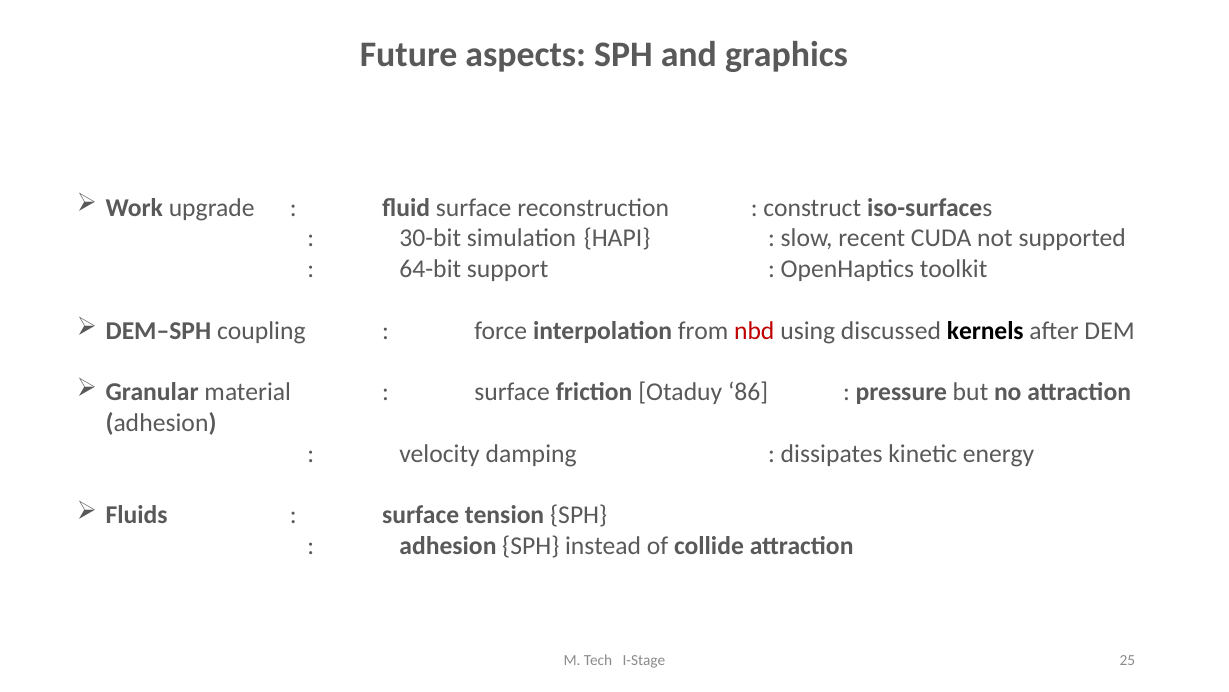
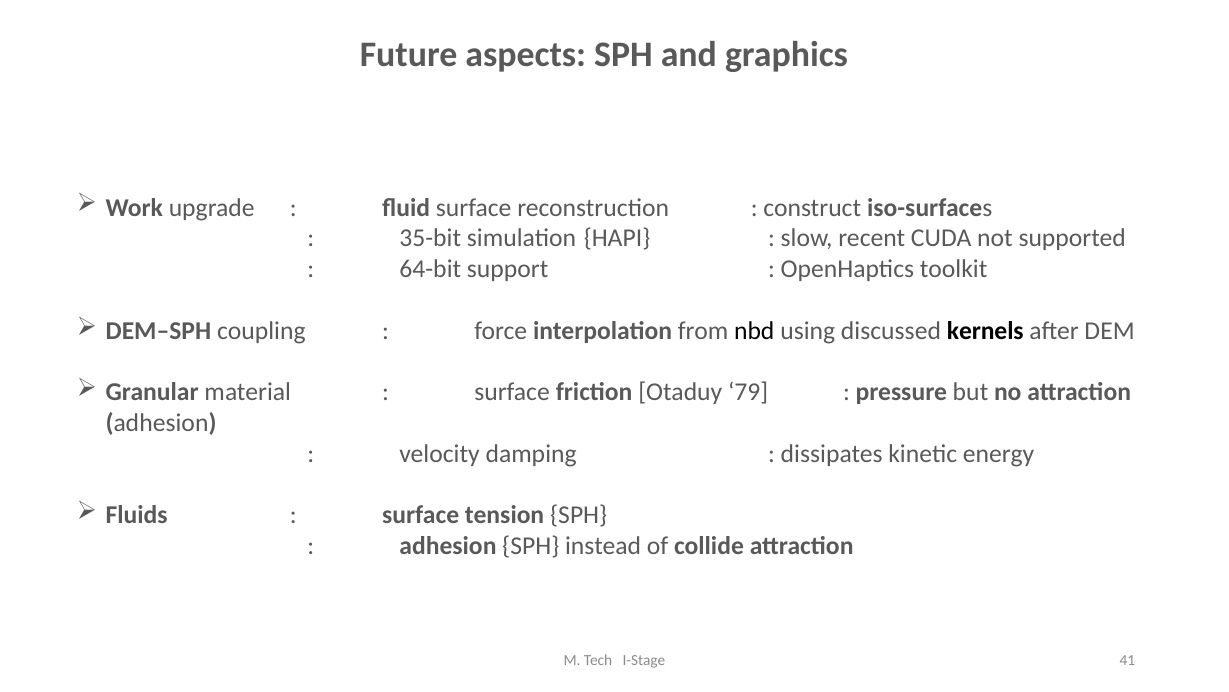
30-bit: 30-bit -> 35-bit (430, 238)
nbd colour: red -> black (754, 330)
86: 86 -> 79 (748, 392)
25: 25 -> 41 (1127, 660)
